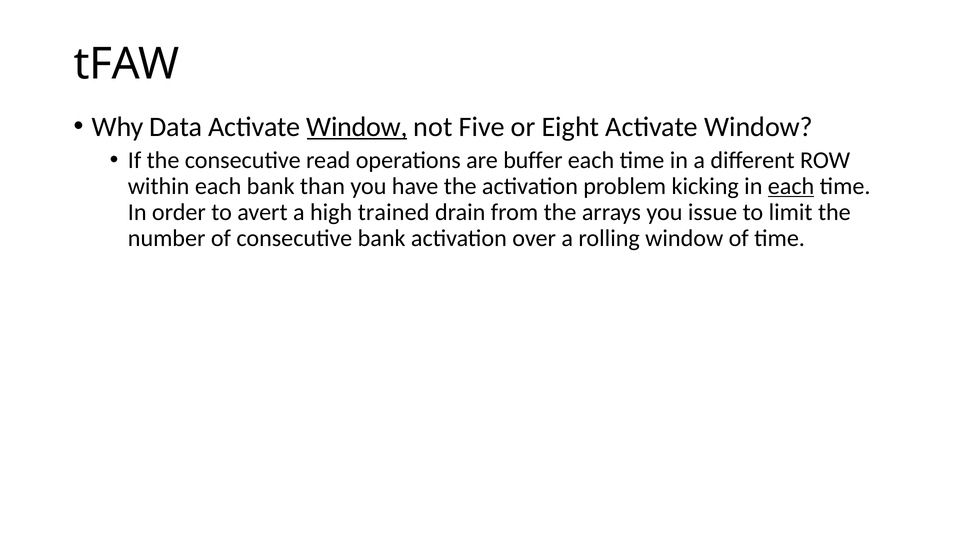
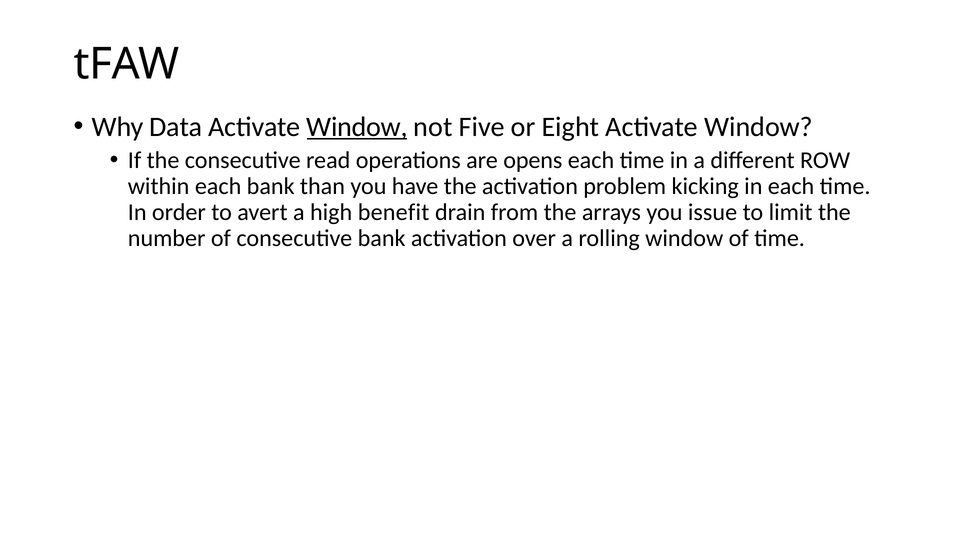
buffer: buffer -> opens (533, 160)
each underline: present -> none (791, 186)
trained: trained -> benefit (394, 212)
